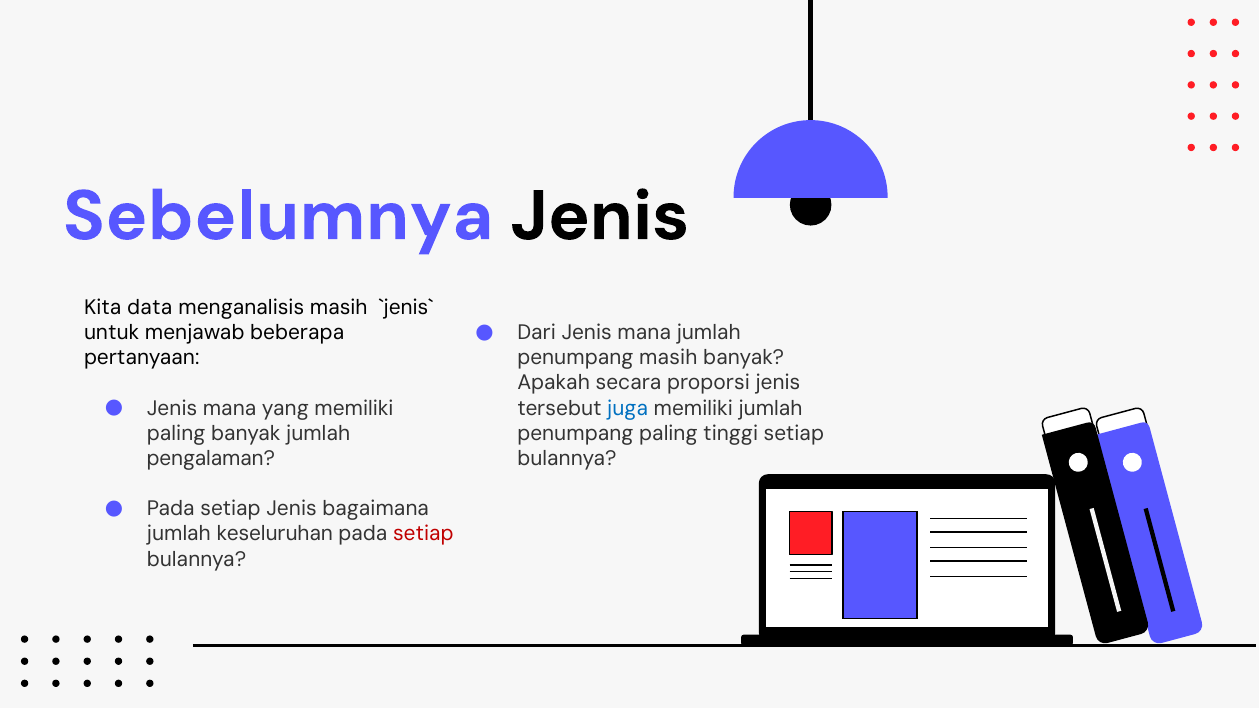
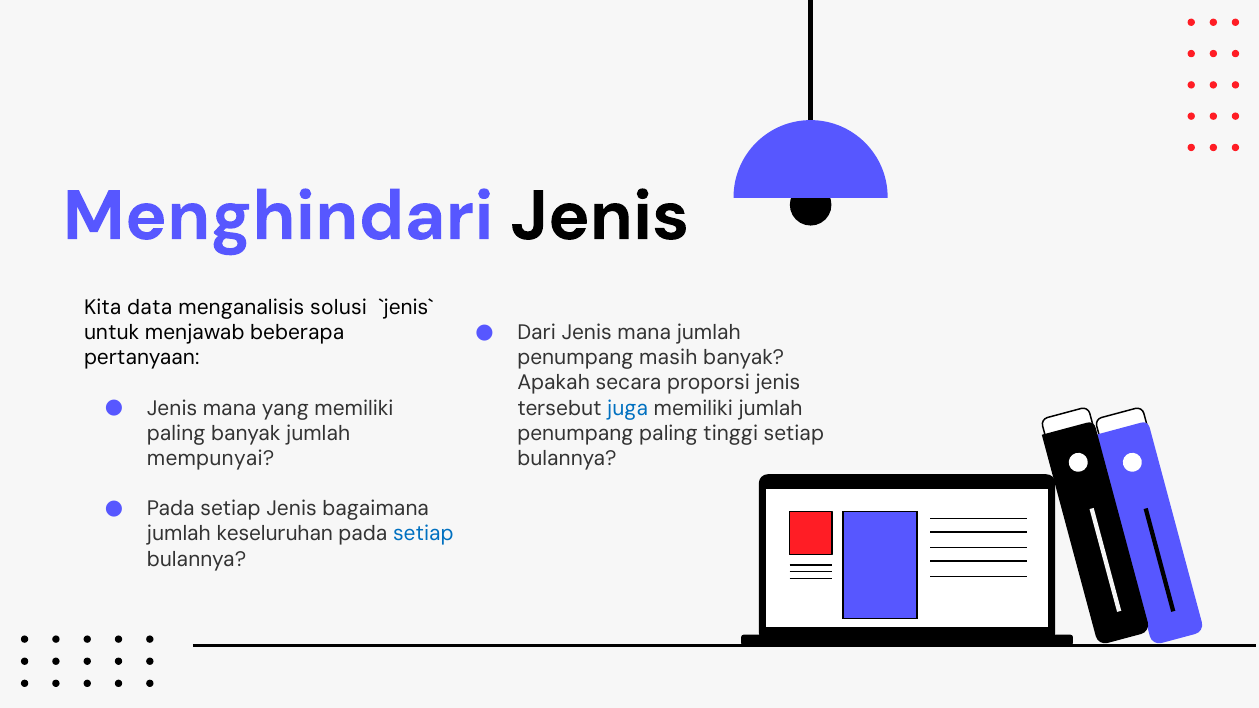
Sebelumnya: Sebelumnya -> Menghindari (278, 216)
menganalisis masih: masih -> solusi (339, 308)
pengalaman: pengalaman -> mempunyai (211, 459)
setiap colour: red -> blue (423, 534)
